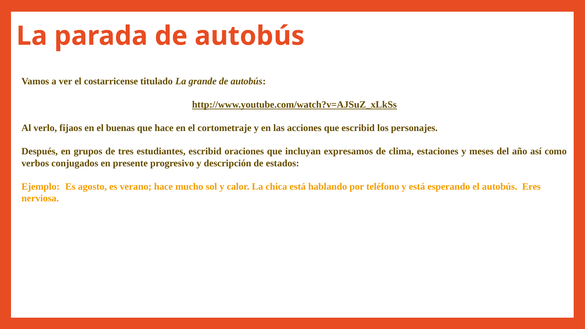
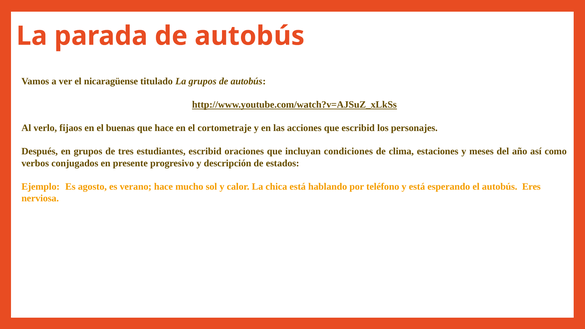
costarricense: costarricense -> nicaragüense (111, 81)
La grande: grande -> grupos (203, 81)
expresamos: expresamos -> condiciones (348, 151)
